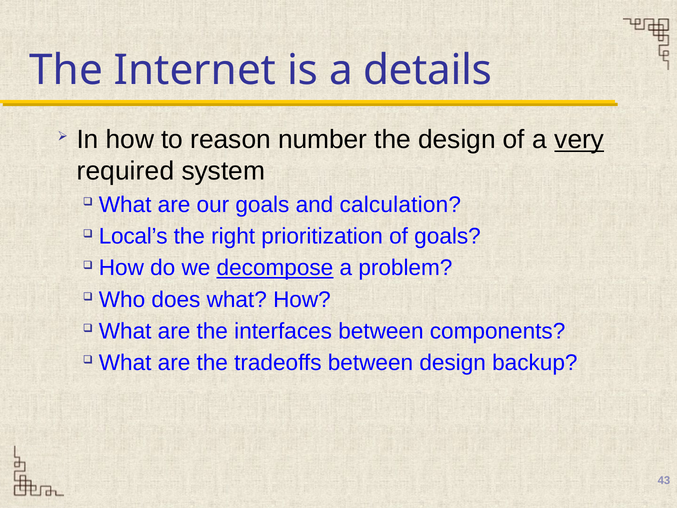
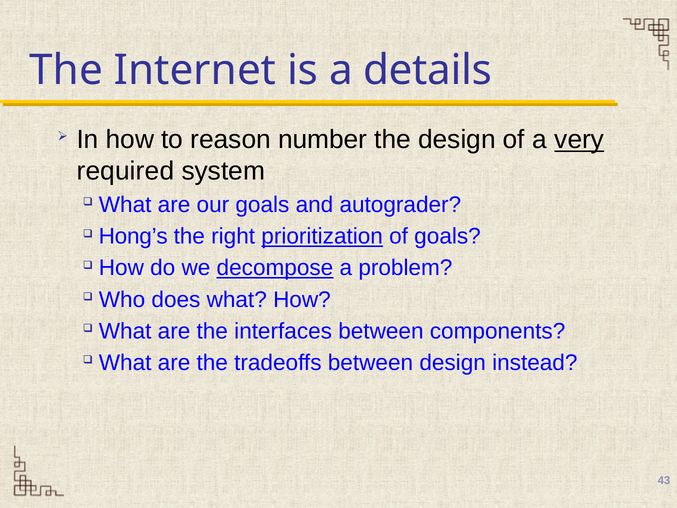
calculation: calculation -> autograder (400, 205)
Local’s: Local’s -> Hong’s (133, 236)
prioritization underline: none -> present (322, 236)
backup: backup -> instead (535, 363)
